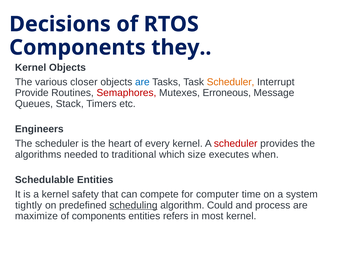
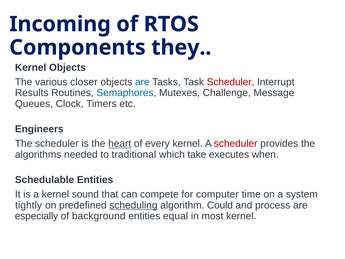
Decisions: Decisions -> Incoming (60, 24)
Scheduler colour: orange -> red (231, 82)
Provide: Provide -> Results (32, 93)
Semaphores colour: red -> blue (126, 93)
Erroneous: Erroneous -> Challenge (227, 93)
Stack: Stack -> Clock (70, 104)
heart underline: none -> present (120, 143)
size: size -> take (197, 154)
safety: safety -> sound (85, 194)
maximize: maximize -> especially (37, 216)
of components: components -> background (99, 216)
refers: refers -> equal (176, 216)
